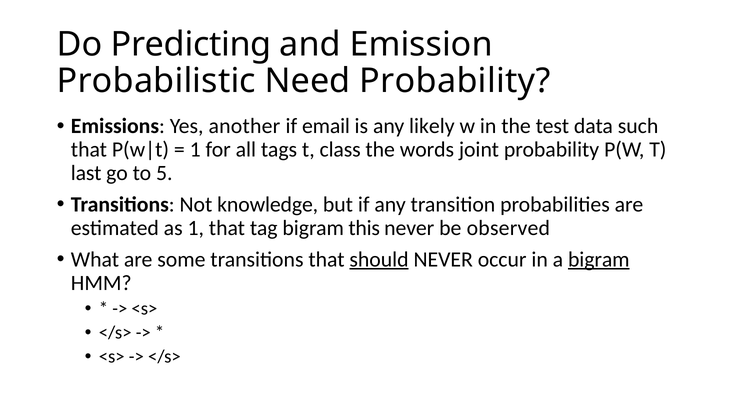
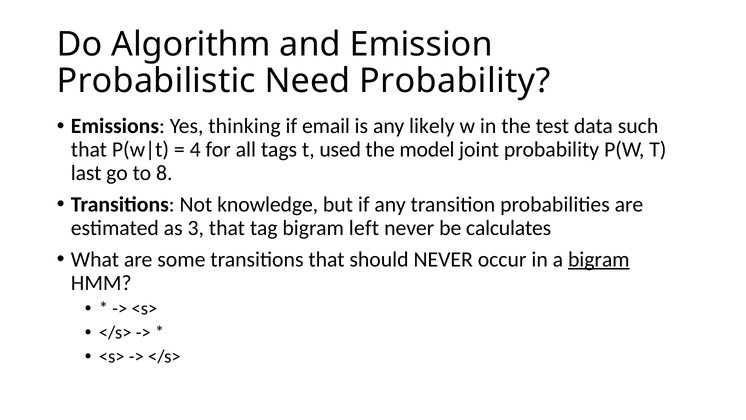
Predicting: Predicting -> Algorithm (191, 44)
another: another -> thinking (244, 126)
1: 1 -> 4 (195, 150)
class: class -> used (340, 150)
words: words -> model (427, 150)
5: 5 -> 8 (164, 173)
as 1: 1 -> 3 (196, 228)
this: this -> left (364, 228)
observed: observed -> calculates (509, 228)
should underline: present -> none (379, 259)
